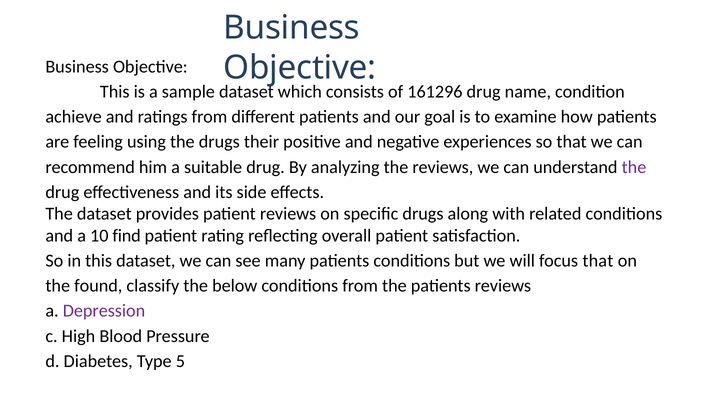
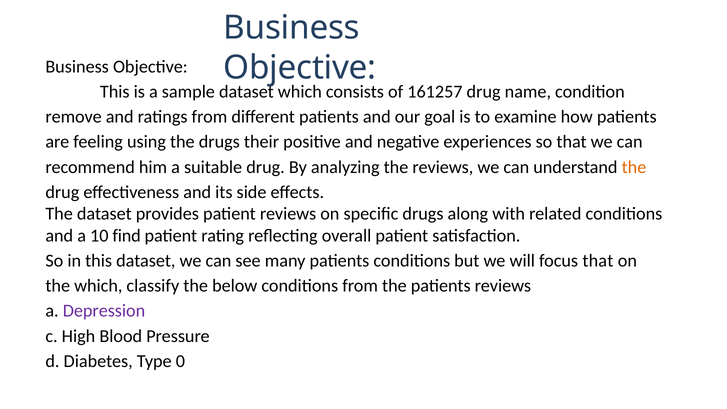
161296: 161296 -> 161257 (435, 92)
achieve: achieve -> remove (74, 117)
the colour: purple -> orange (634, 167)
the found: found -> which (98, 286)
5: 5 -> 0 (180, 361)
